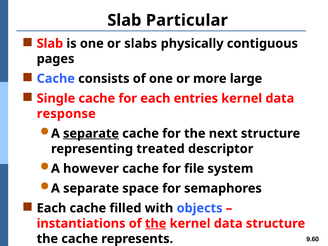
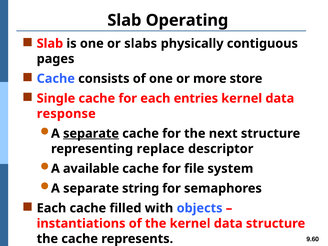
Particular: Particular -> Operating (187, 20)
large: large -> store (246, 79)
treated: treated -> replace (160, 149)
however: however -> available (91, 169)
space: space -> string (141, 188)
the underline: present -> none (156, 223)
